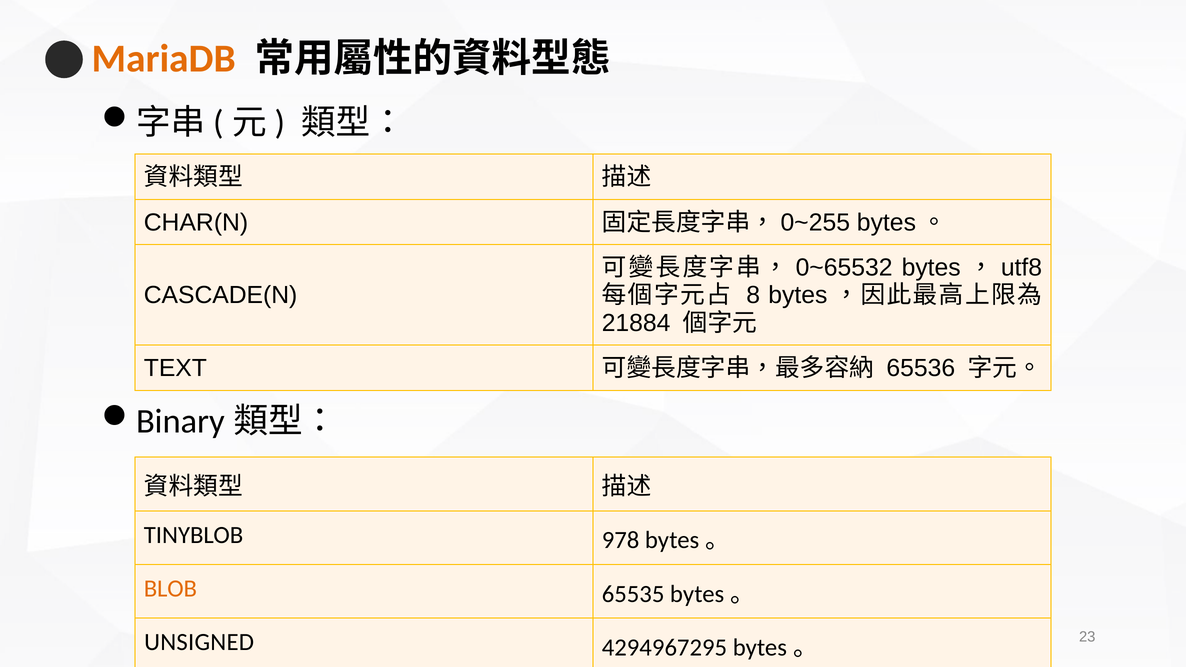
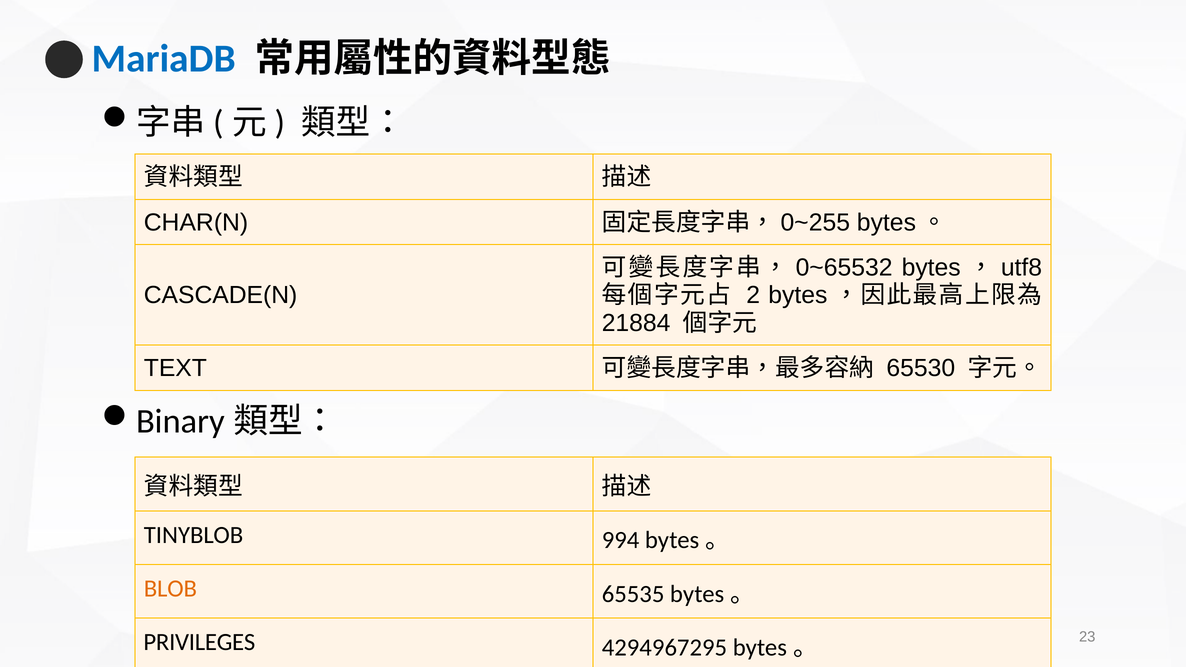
MariaDB colour: orange -> blue (164, 59)
8: 8 -> 2 (753, 295)
65536: 65536 -> 65530 (921, 368)
978: 978 -> 994 (621, 540)
UNSIGNED: UNSIGNED -> PRIVILEGES (199, 642)
